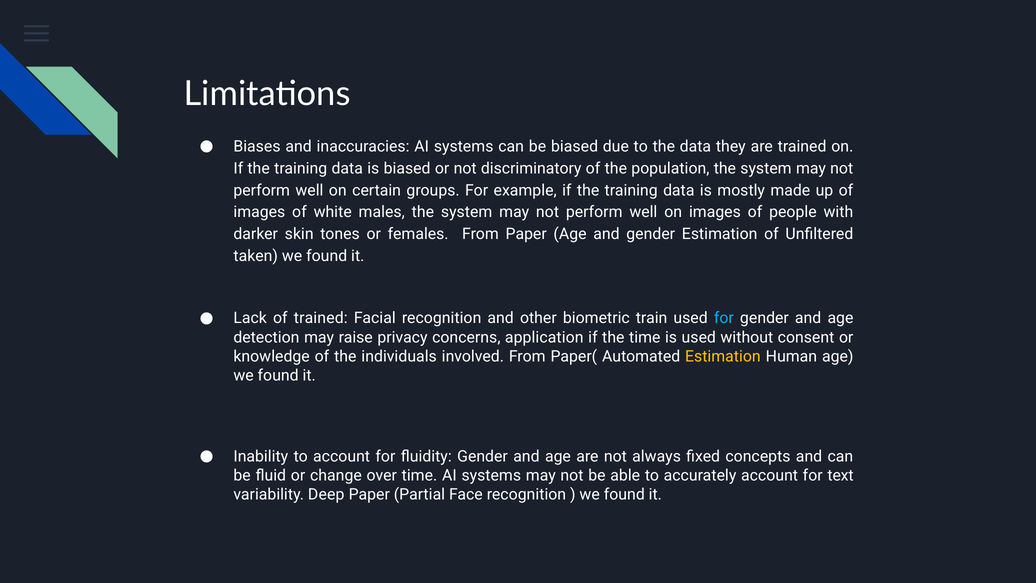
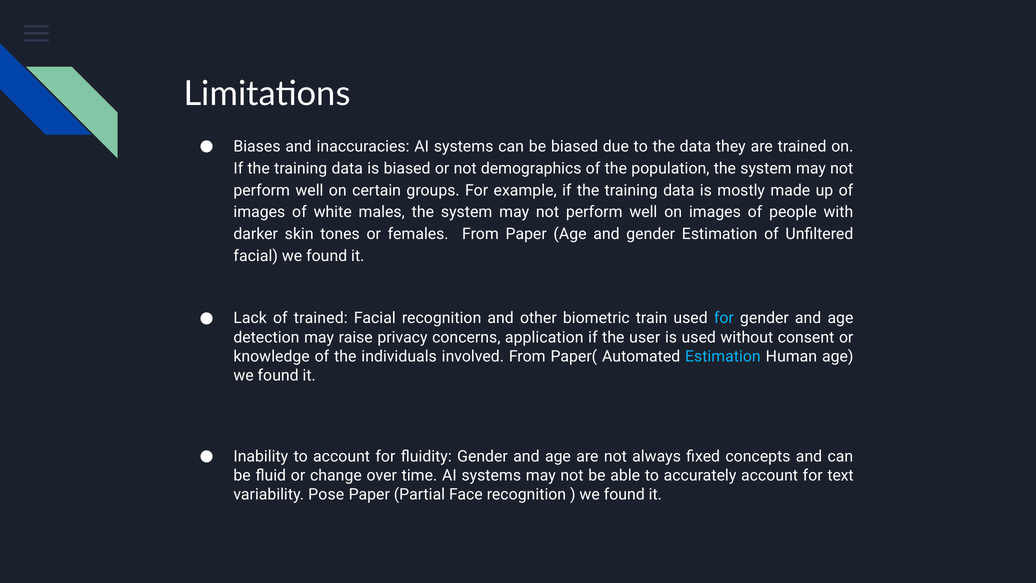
discriminatory: discriminatory -> demographics (531, 168)
taken: taken -> facial (256, 256)
the time: time -> user (645, 337)
Estimation colour: yellow -> light blue (723, 356)
Deep: Deep -> Pose (326, 494)
